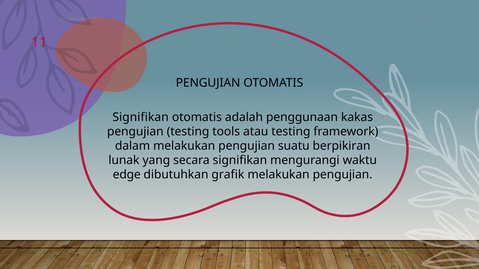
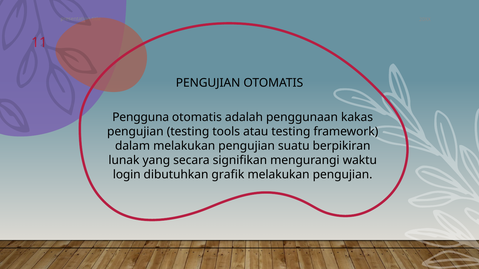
Signifikan: Signifikan -> Pengguna (141, 117)
edge: edge -> login (127, 175)
